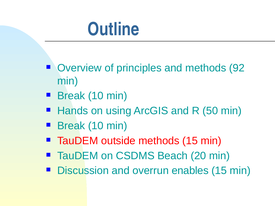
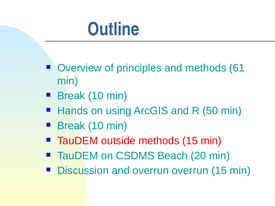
92: 92 -> 61 (237, 68)
overrun enables: enables -> overrun (190, 171)
